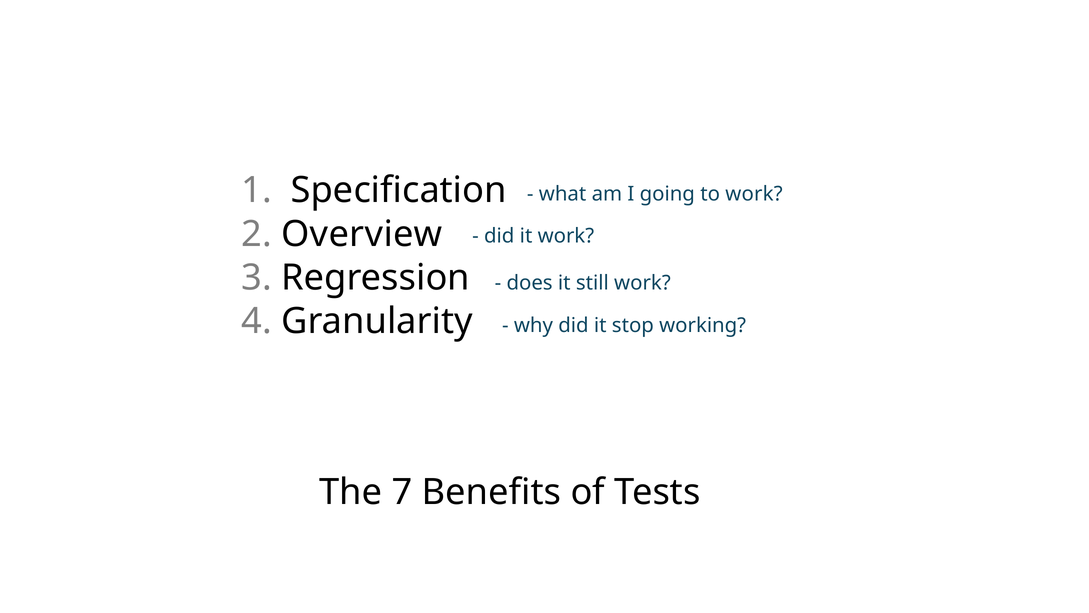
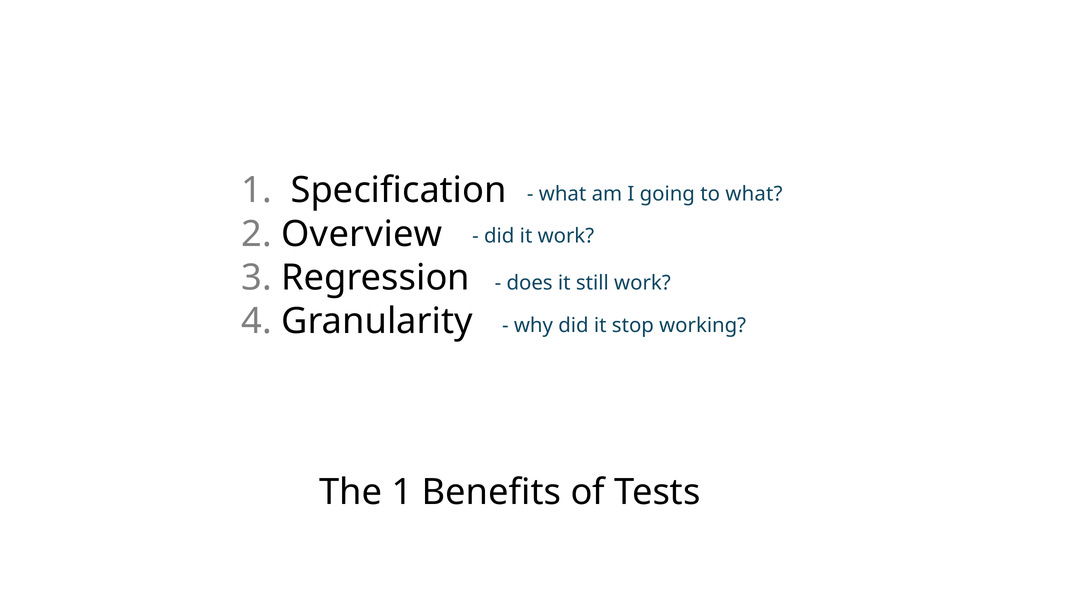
to work: work -> what (754, 194)
The 7: 7 -> 1 (402, 492)
